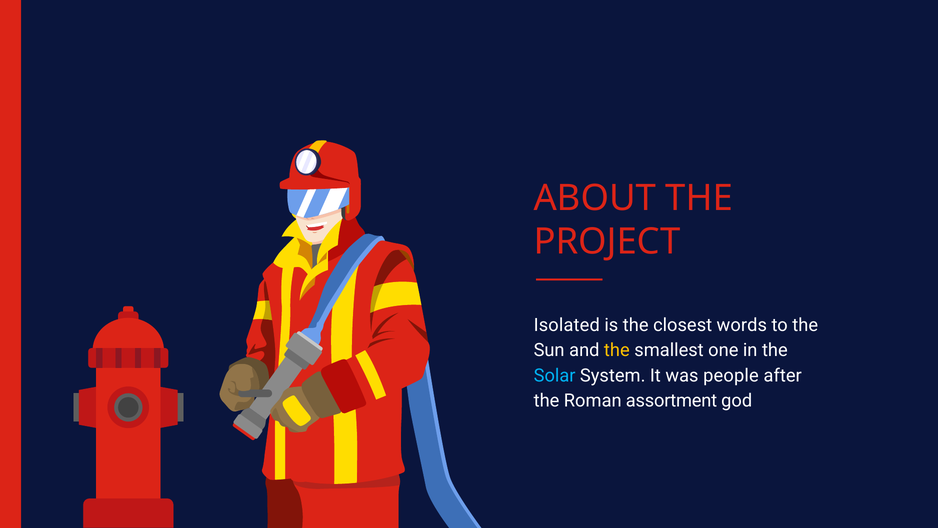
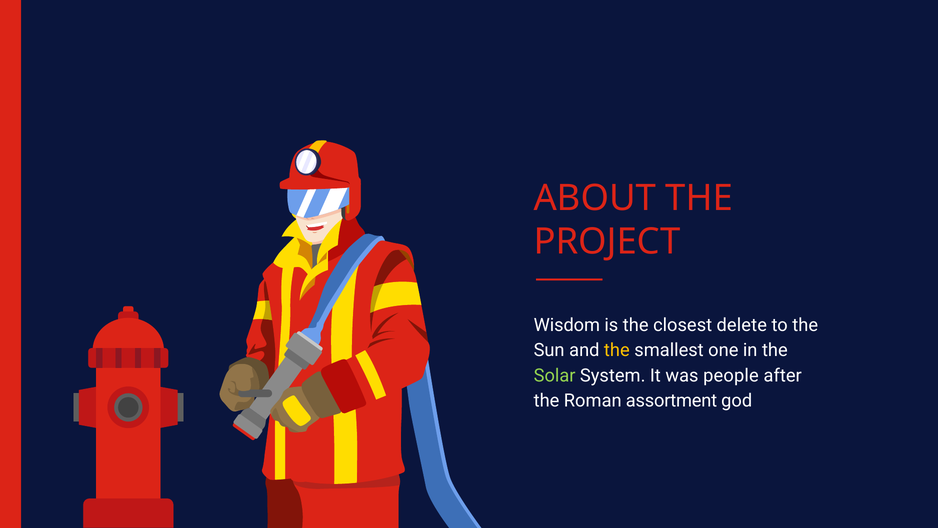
Isolated: Isolated -> Wisdom (567, 325)
words: words -> delete (742, 325)
Solar colour: light blue -> light green (555, 375)
